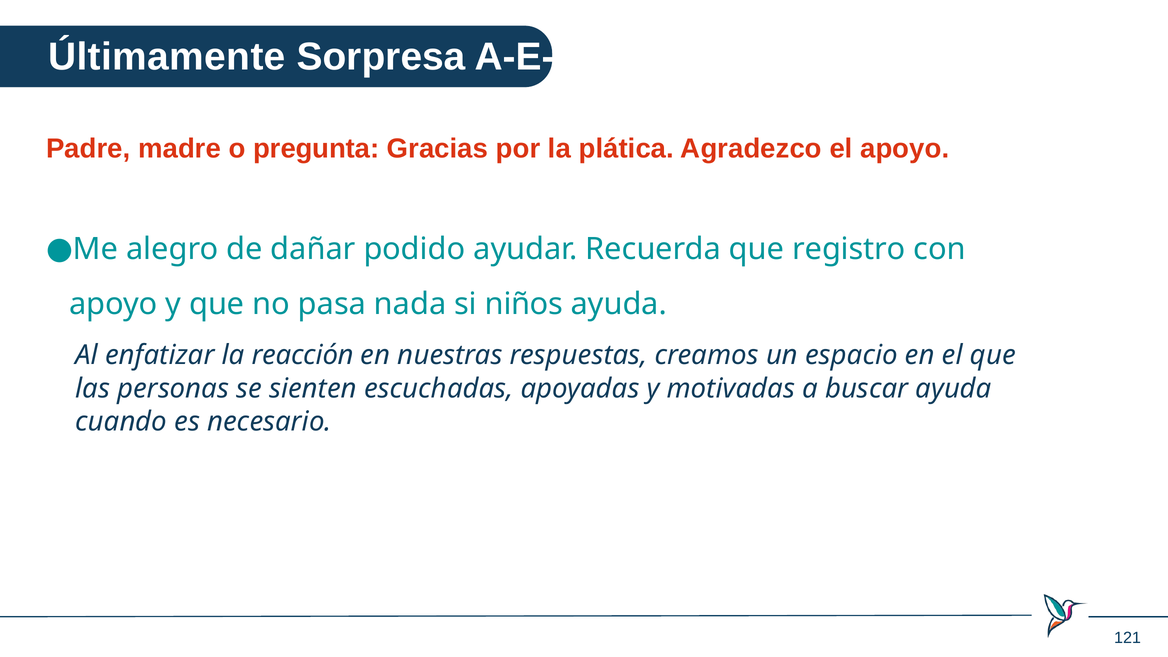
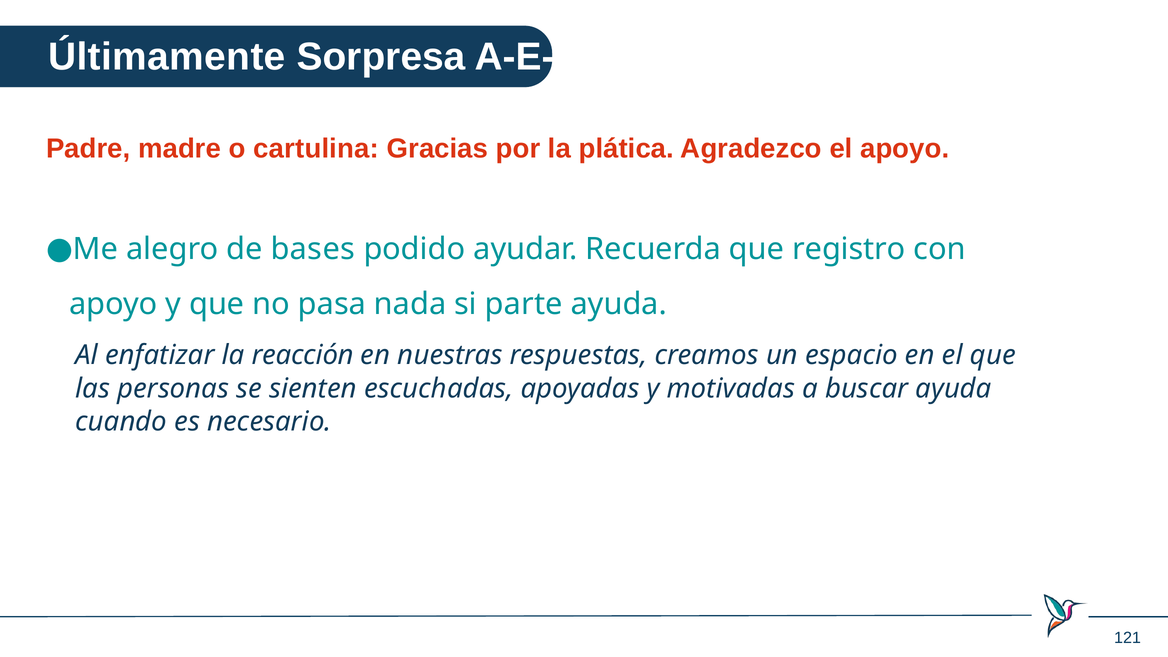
pregunta: pregunta -> cartulina (316, 148)
dañar: dañar -> bases (313, 249)
niños: niños -> parte (524, 304)
